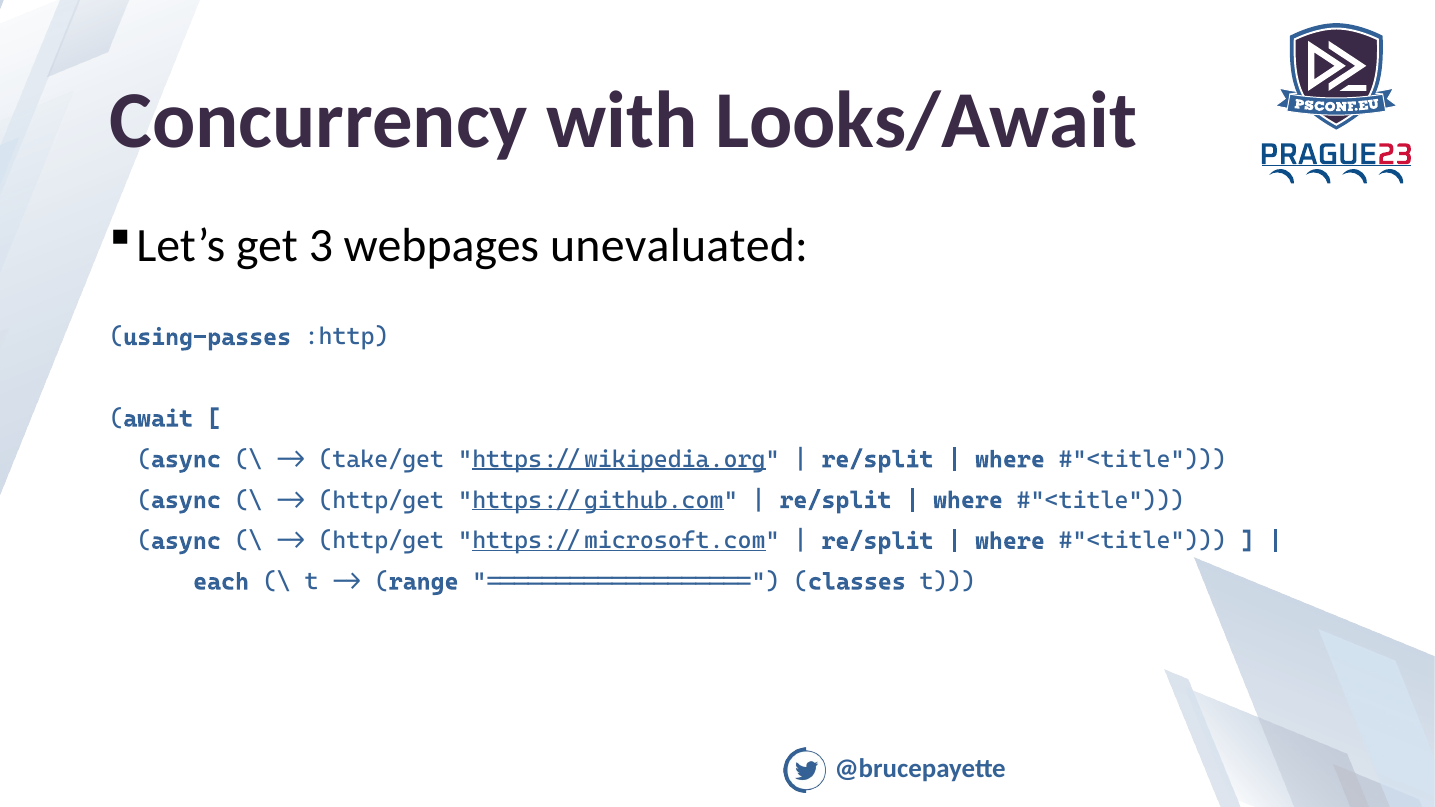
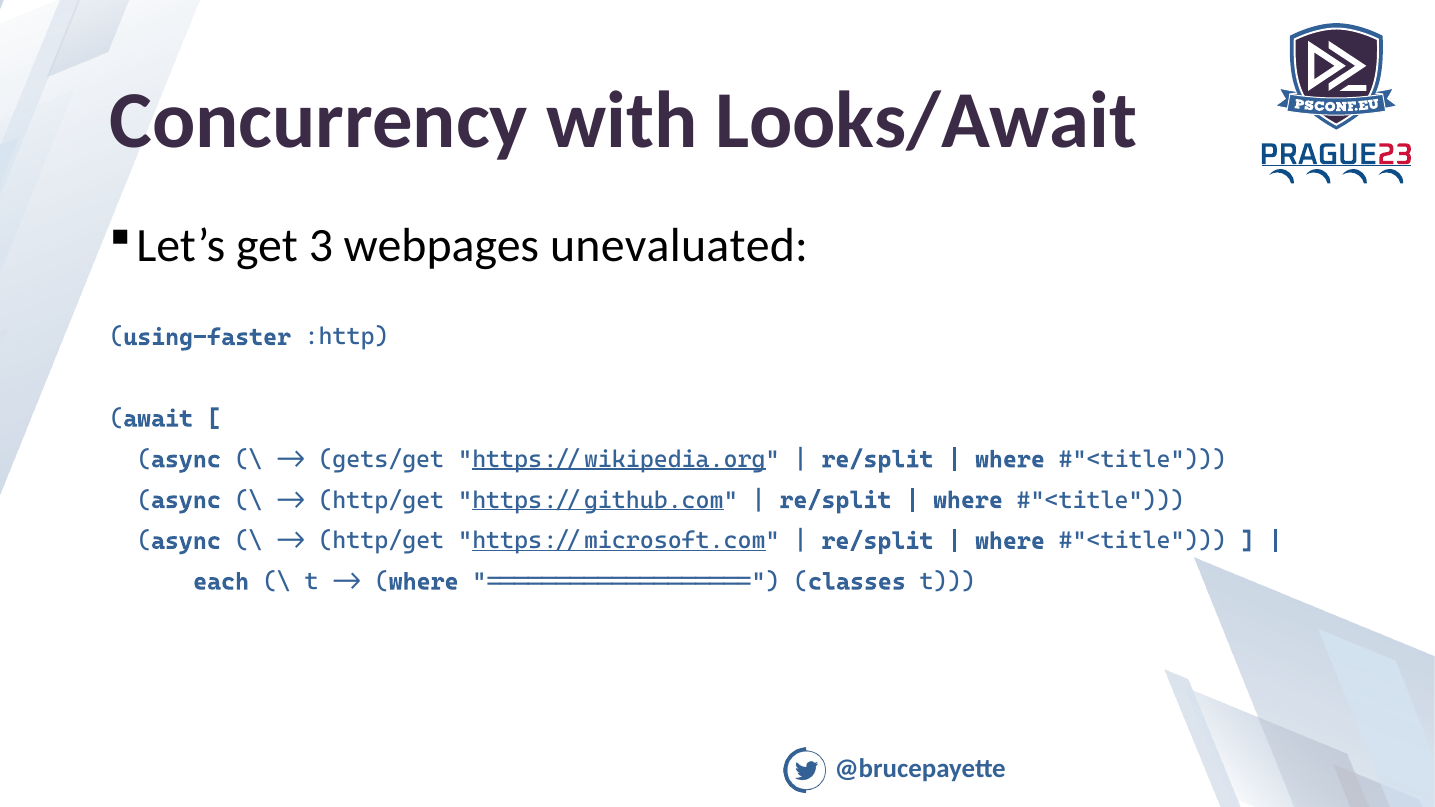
using-passes: using-passes -> using-faster (207, 337)
take/get: take/get -> gets/get (381, 459)
range: range -> where (424, 582)
